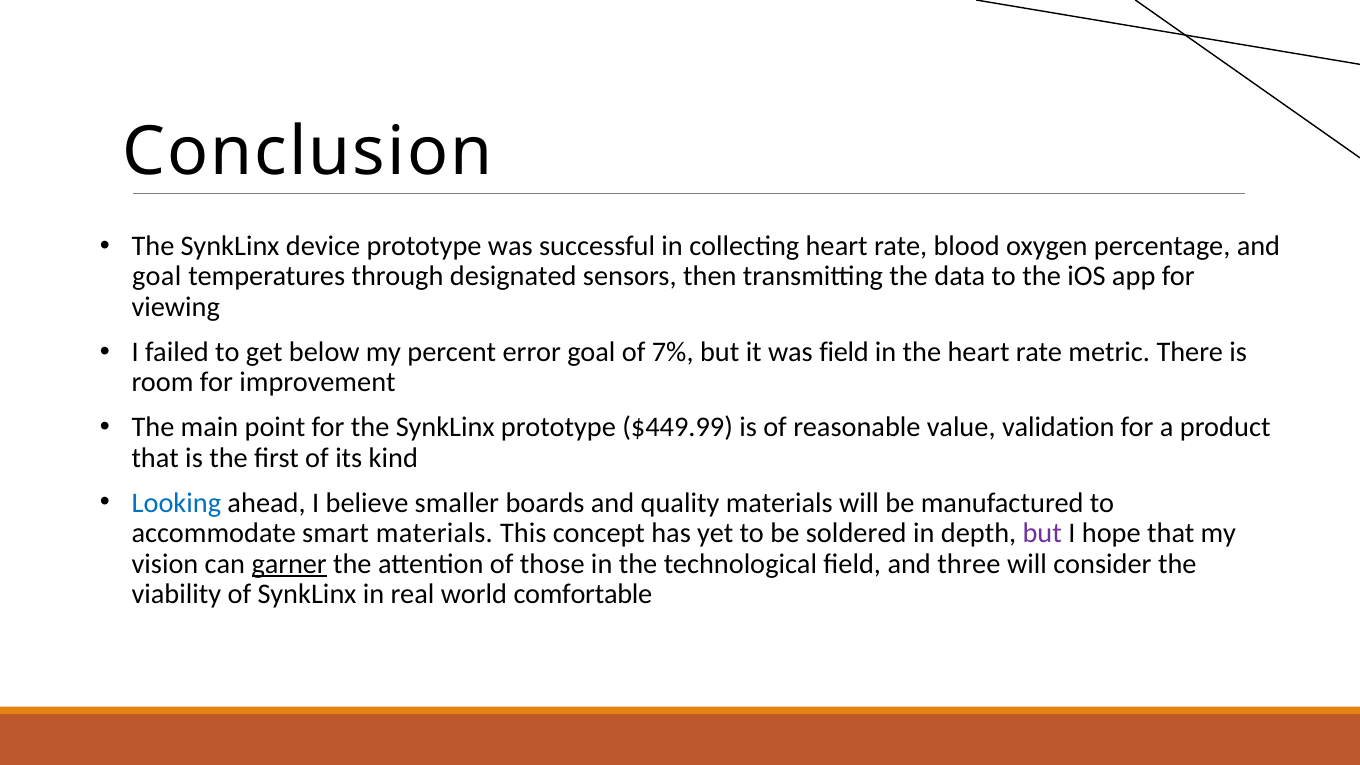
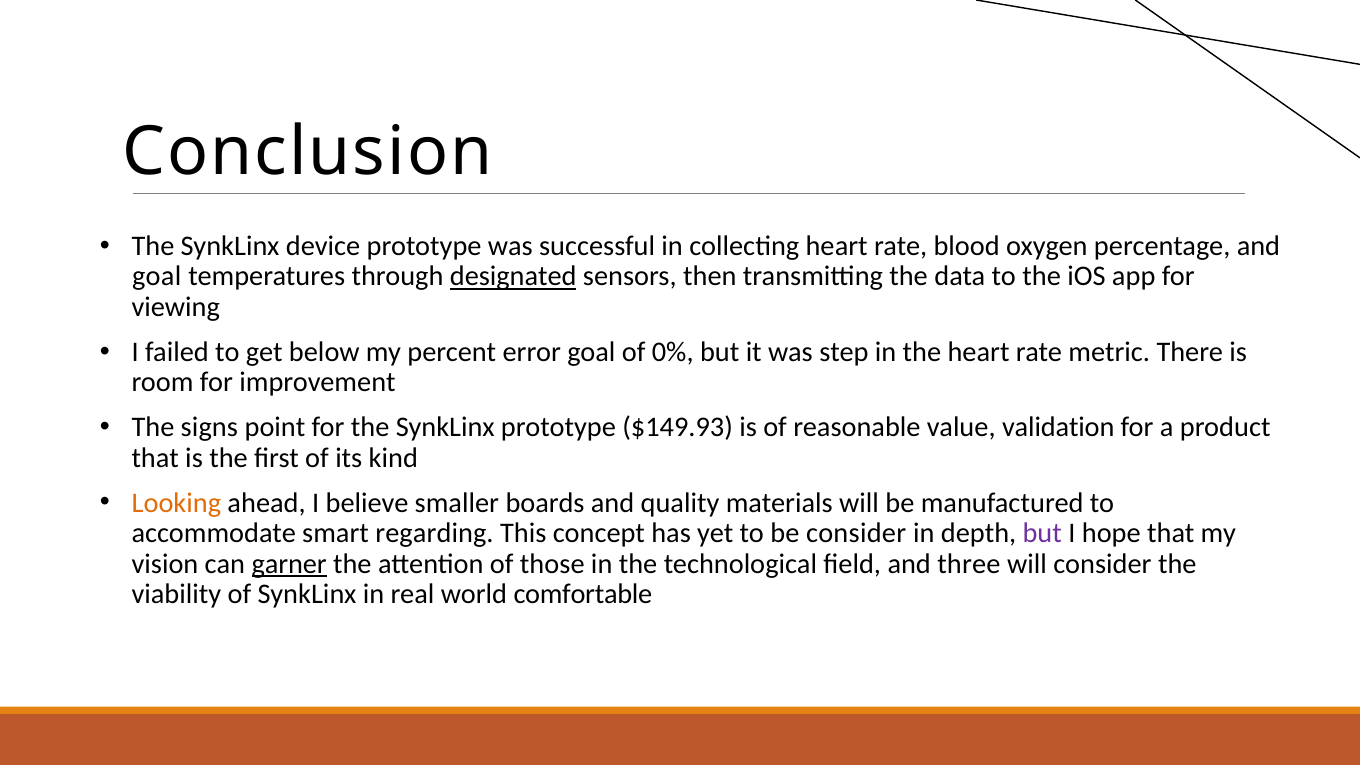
designated underline: none -> present (513, 277)
7%: 7% -> 0% (673, 352)
was field: field -> step (844, 352)
main: main -> signs (209, 427)
$449.99: $449.99 -> $149.93 (678, 427)
Looking colour: blue -> orange (176, 503)
smart materials: materials -> regarding (434, 533)
be soldered: soldered -> consider (856, 533)
